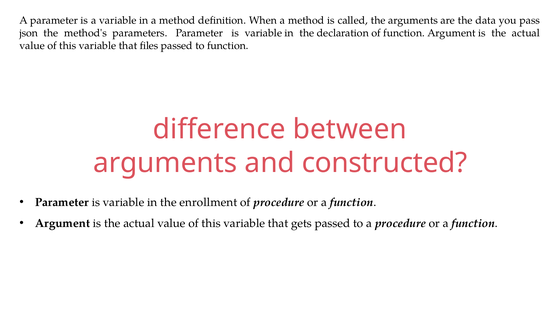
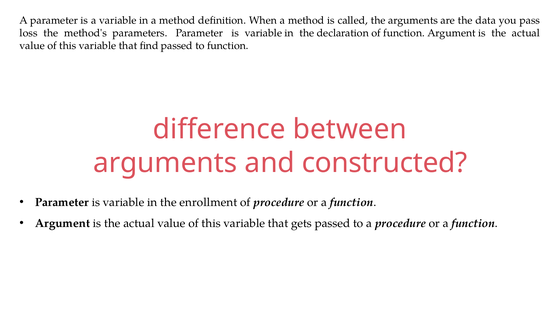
json: json -> loss (29, 33)
files: files -> find (149, 46)
